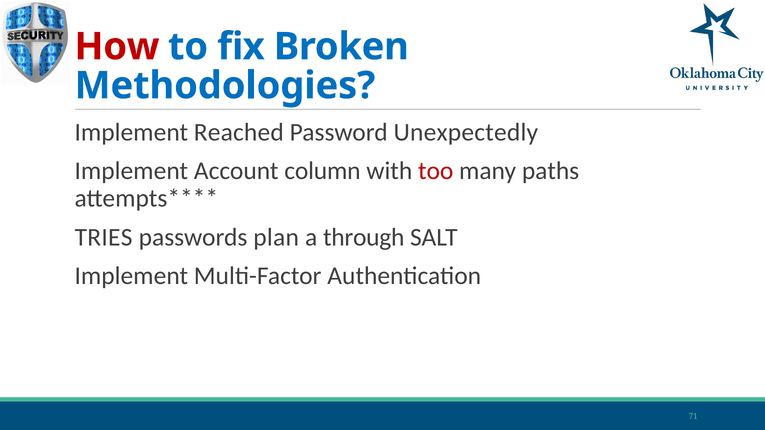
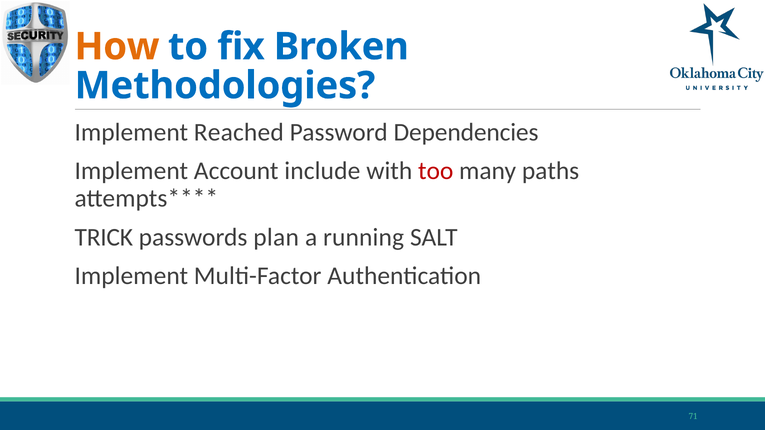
How colour: red -> orange (117, 47)
Unexpectedly: Unexpectedly -> Dependencies (466, 132)
column: column -> include (322, 171)
TRIES: TRIES -> TRICK (104, 237)
through: through -> running (364, 237)
